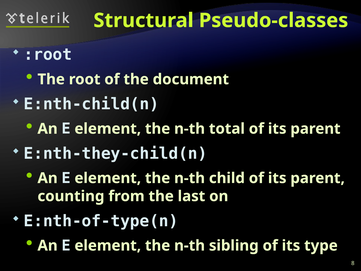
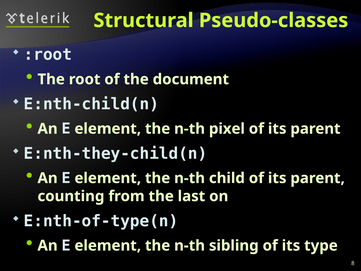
total: total -> pixel (227, 129)
